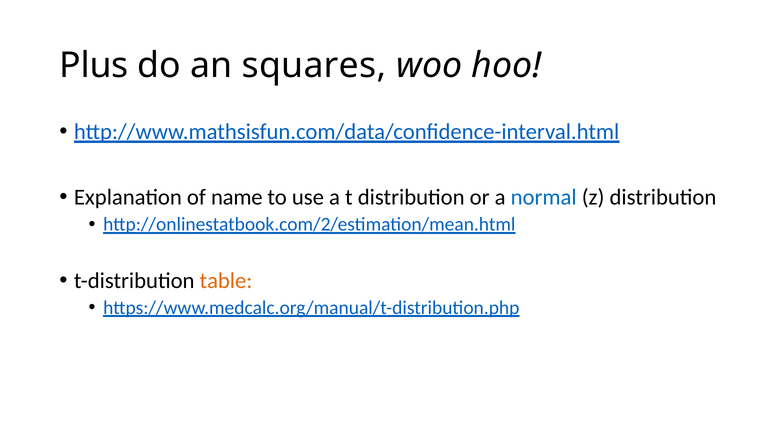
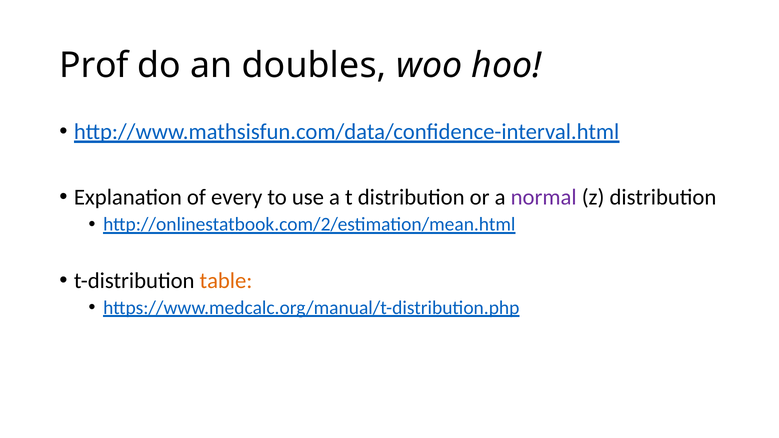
Plus: Plus -> Prof (94, 65)
squares: squares -> doubles (314, 65)
name: name -> every (237, 197)
normal colour: blue -> purple (544, 197)
